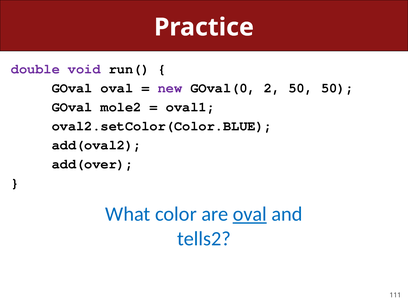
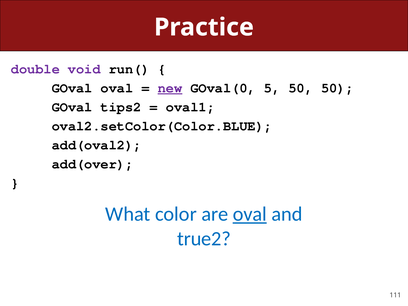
new underline: none -> present (170, 88)
2: 2 -> 5 (272, 88)
mole2: mole2 -> tips2 (121, 107)
tells2: tells2 -> true2 (204, 239)
